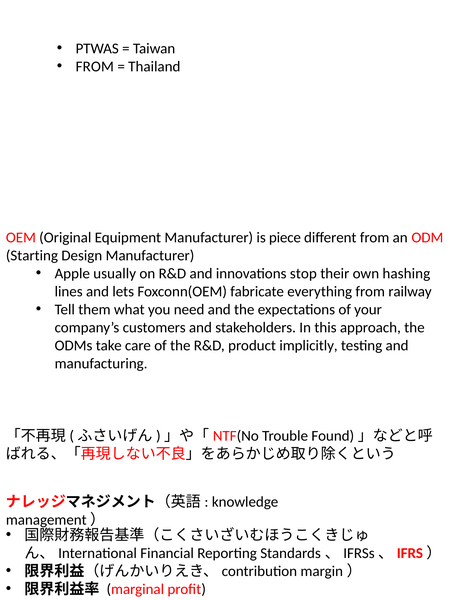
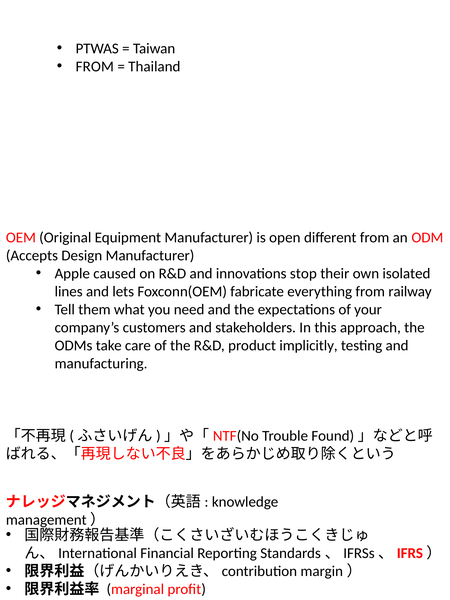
piece: piece -> open (285, 237)
Starting: Starting -> Accepts (32, 255)
usually: usually -> caused (115, 273)
hashing: hashing -> isolated (406, 273)
